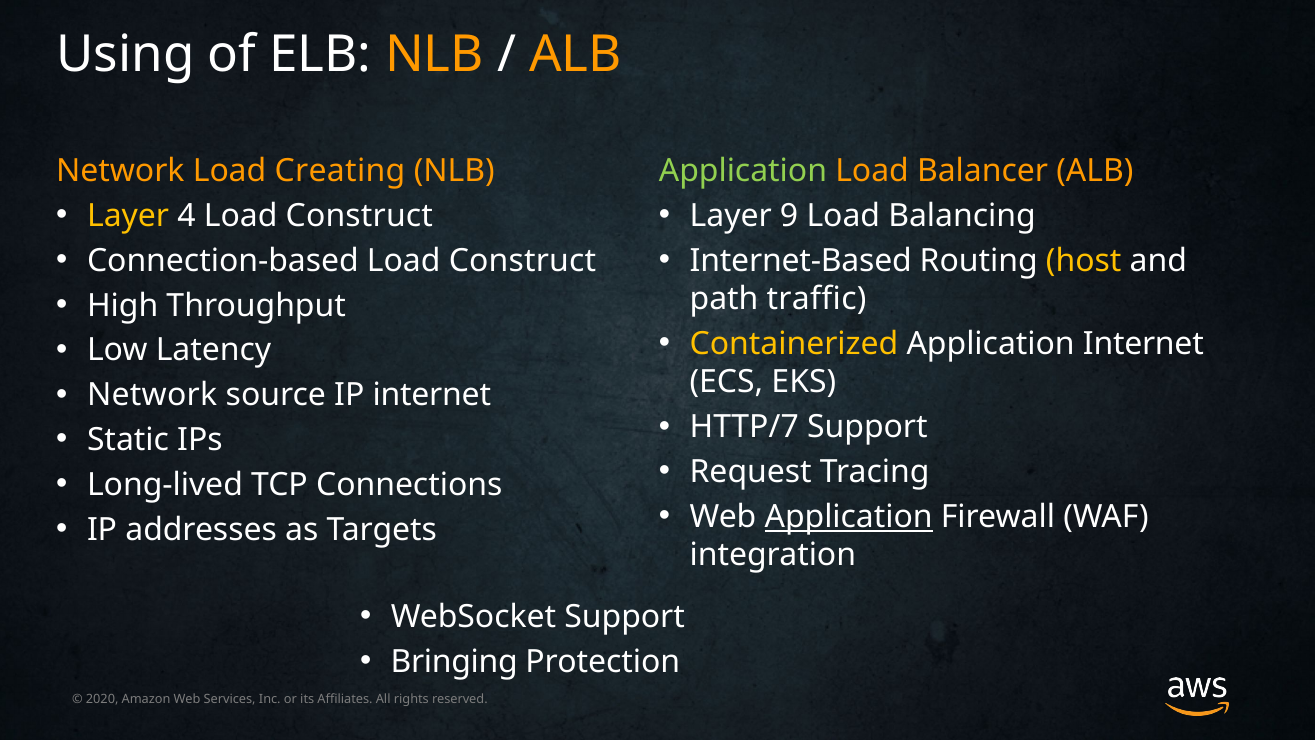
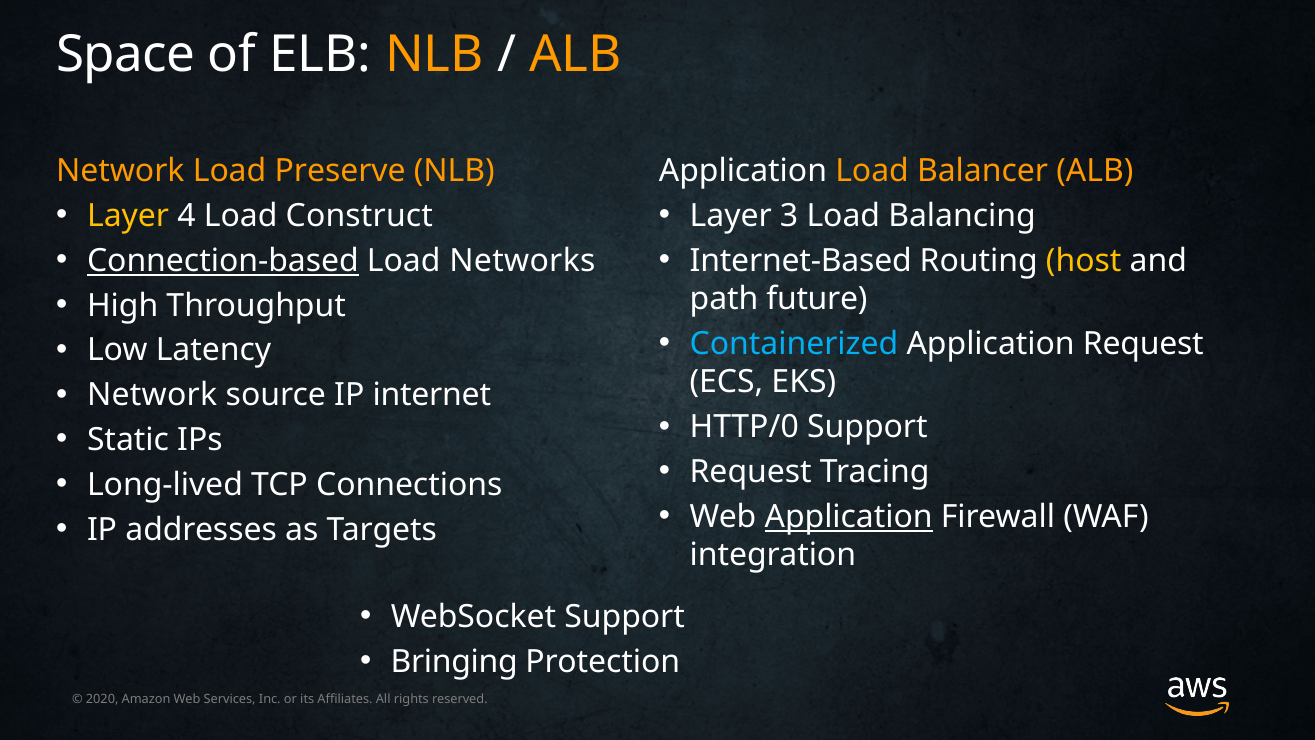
Using: Using -> Space (126, 55)
Creating: Creating -> Preserve (340, 171)
Application colour: light green -> white (743, 171)
9: 9 -> 3 (789, 216)
Connection-based underline: none -> present (223, 261)
Construct: Construct -> Networks (522, 261)
traffic: traffic -> future (817, 299)
Containerized colour: yellow -> light blue (794, 344)
Application Internet: Internet -> Request (1143, 344)
HTTP/7: HTTP/7 -> HTTP/0 (744, 427)
